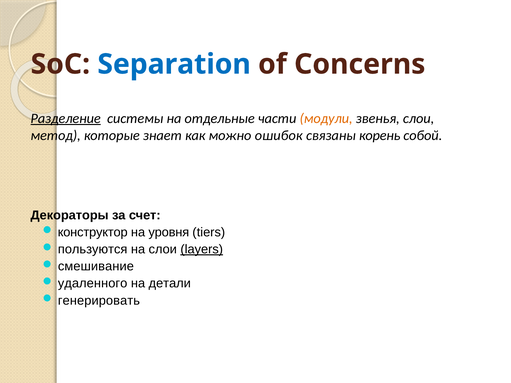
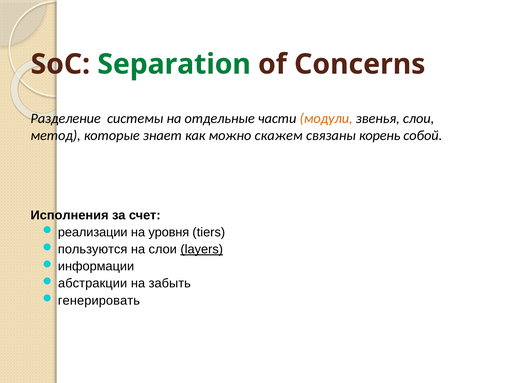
Separation colour: blue -> green (174, 64)
Разделение underline: present -> none (66, 118)
ошибок: ошибок -> скажем (279, 136)
Декораторы: Декораторы -> Исполнения (70, 215)
конструктор: конструктор -> реализации (93, 233)
смешивание: смешивание -> информации (96, 267)
удаленного: удаленного -> абстракции (93, 284)
детали: детали -> забыть (170, 284)
